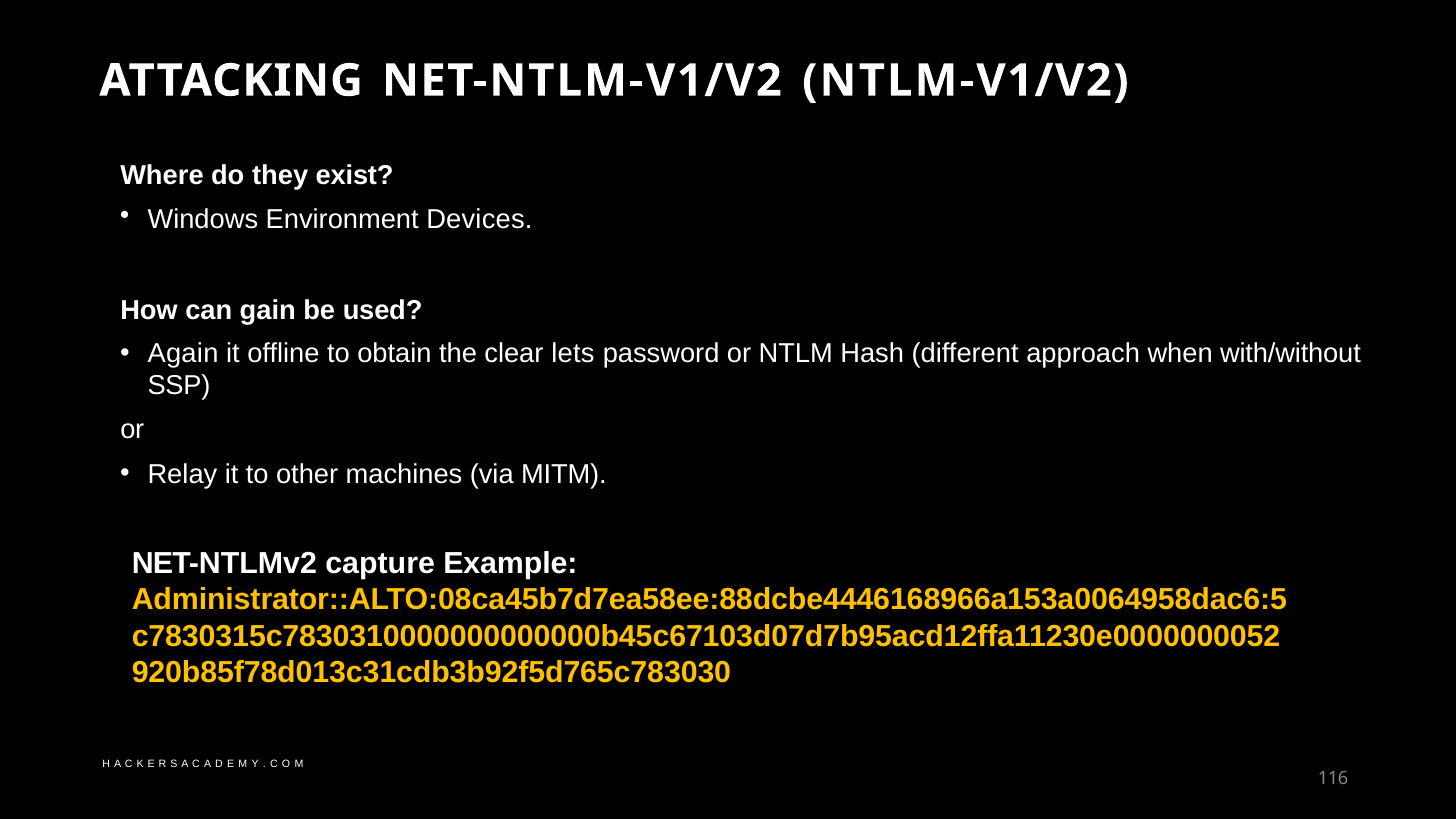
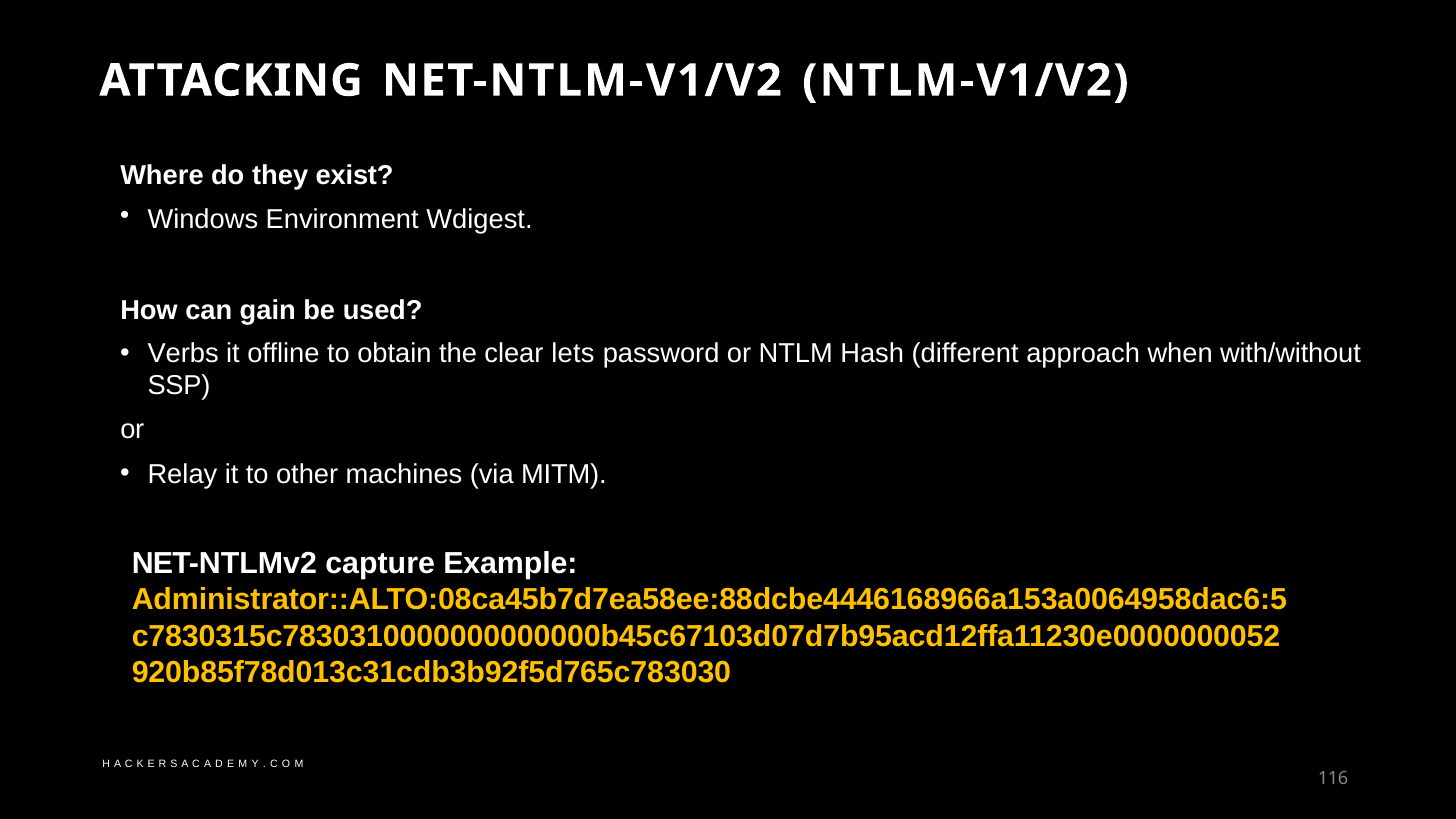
Devices: Devices -> Wdigest (479, 220)
Again: Again -> Verbs (183, 354)
